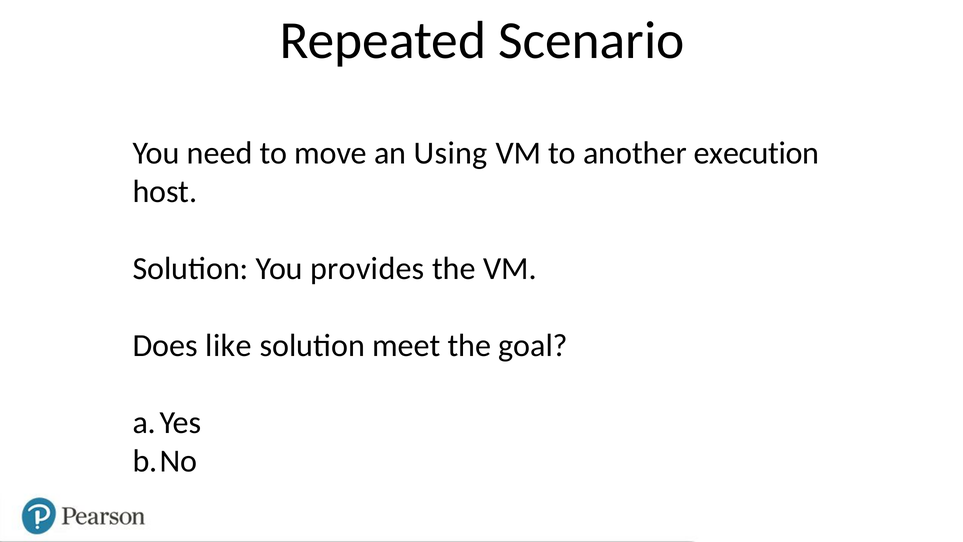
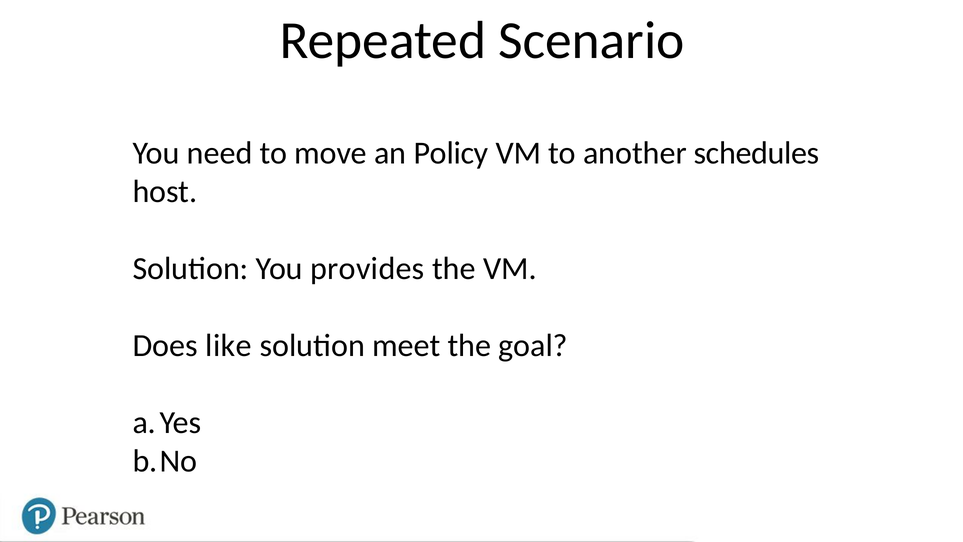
Using: Using -> Policy (451, 153)
execution: execution -> schedules (757, 153)
